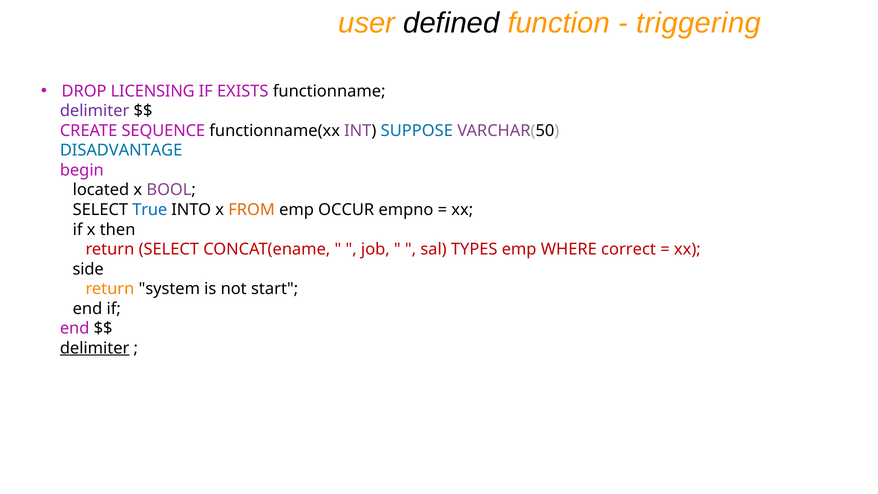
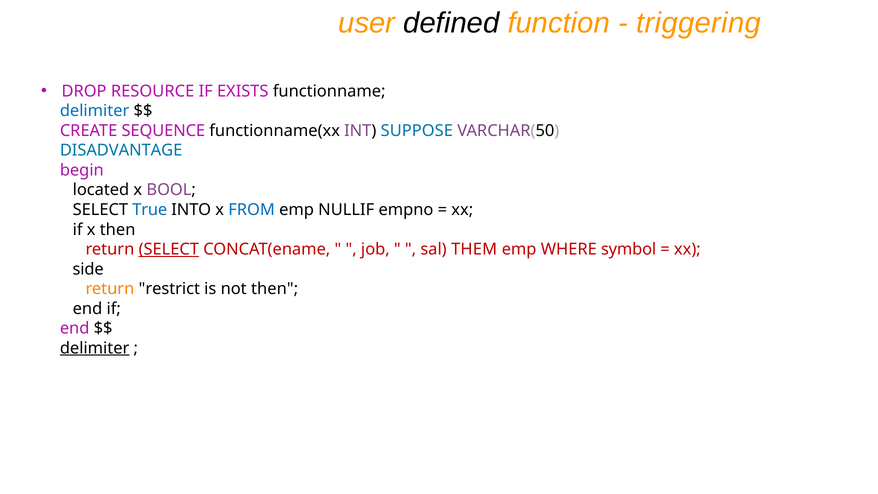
LICENSING: LICENSING -> RESOURCE (153, 91)
delimiter colour: purple -> blue (95, 111)
FROM colour: orange -> blue (252, 210)
OCCUR: OCCUR -> NULLIF (346, 210)
SELECT underline: none -> present (169, 249)
TYPES: TYPES -> THEM (474, 249)
correct: correct -> symbol (629, 249)
system: system -> restrict (169, 289)
not start: start -> then (275, 289)
